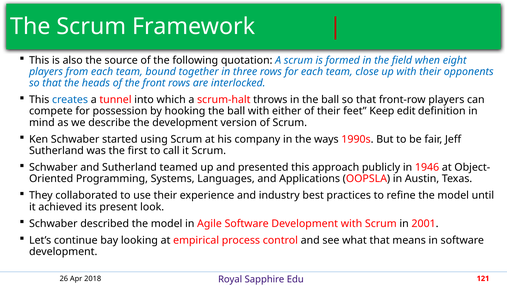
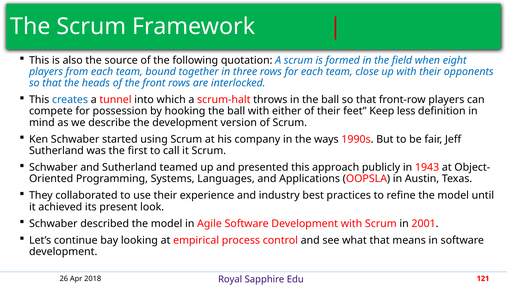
edit: edit -> less (406, 111)
1946: 1946 -> 1943 (427, 168)
